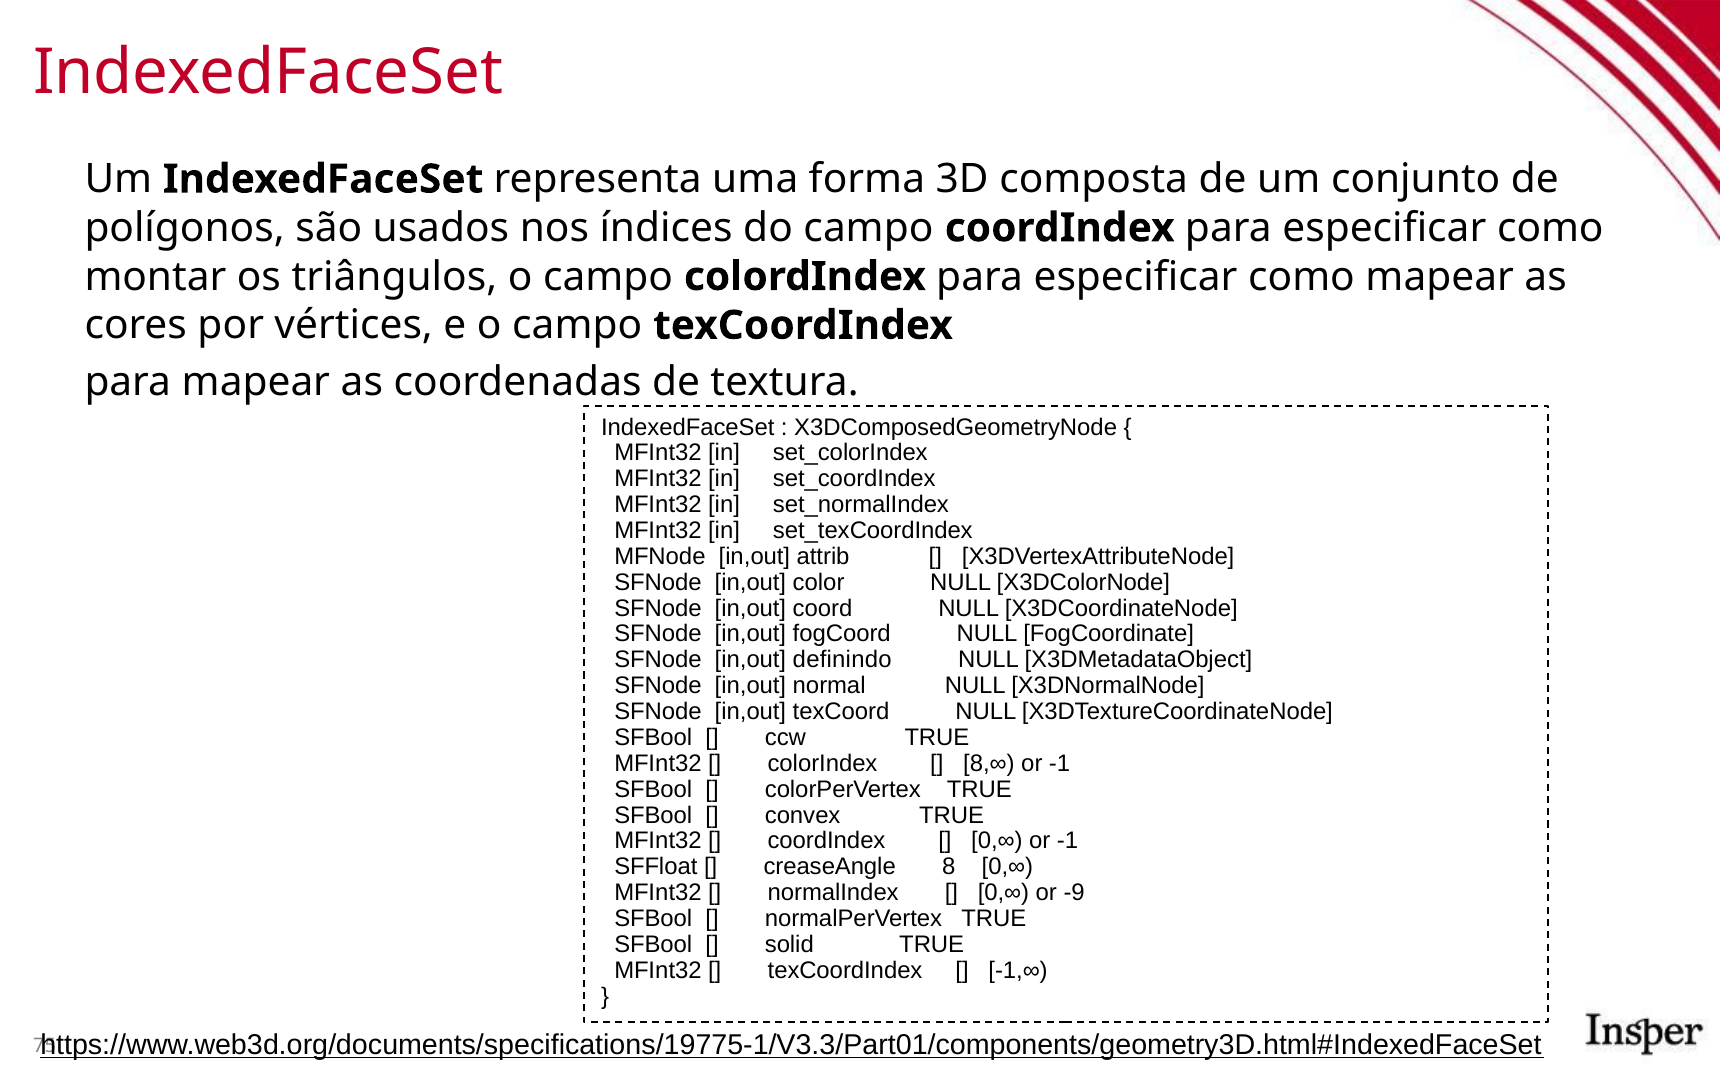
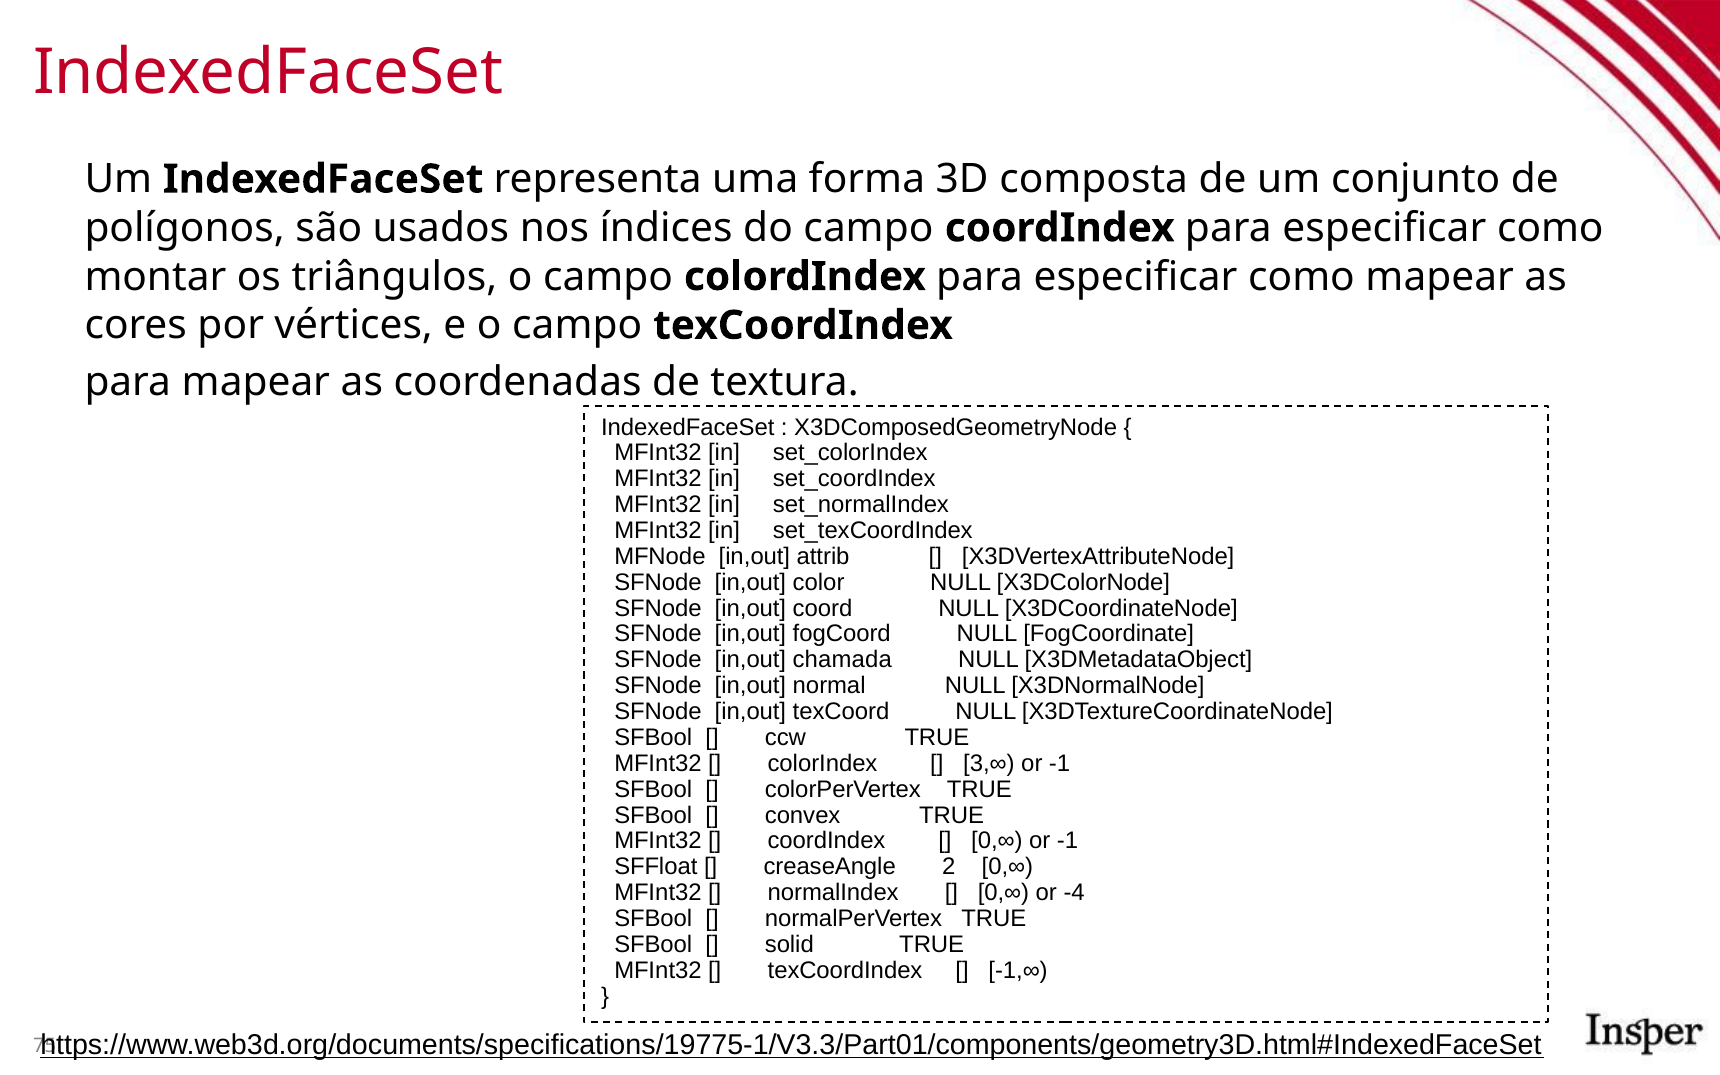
definindo: definindo -> chamada (842, 660)
8,∞: 8,∞ -> 3,∞ (989, 763)
8: 8 -> 2 (949, 867)
-9: -9 -> -4 (1074, 893)
